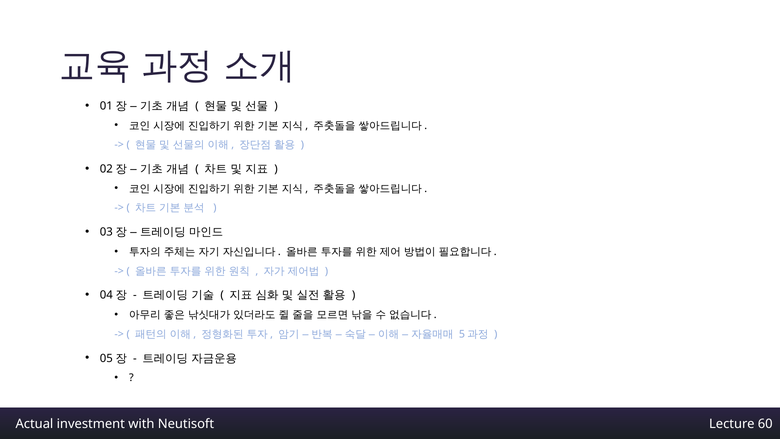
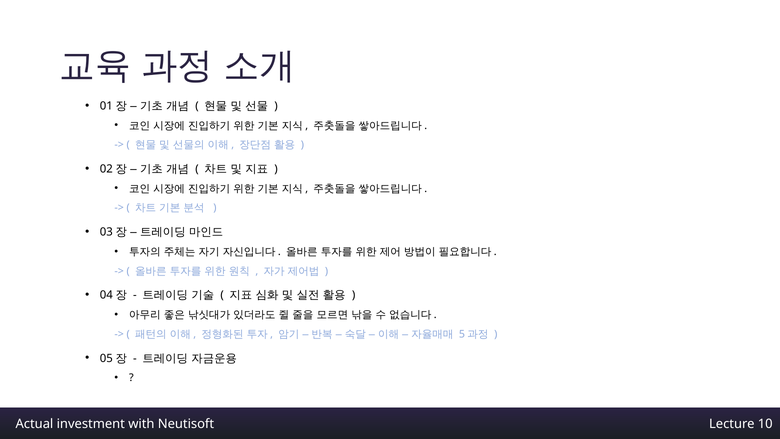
60: 60 -> 10 (765, 424)
